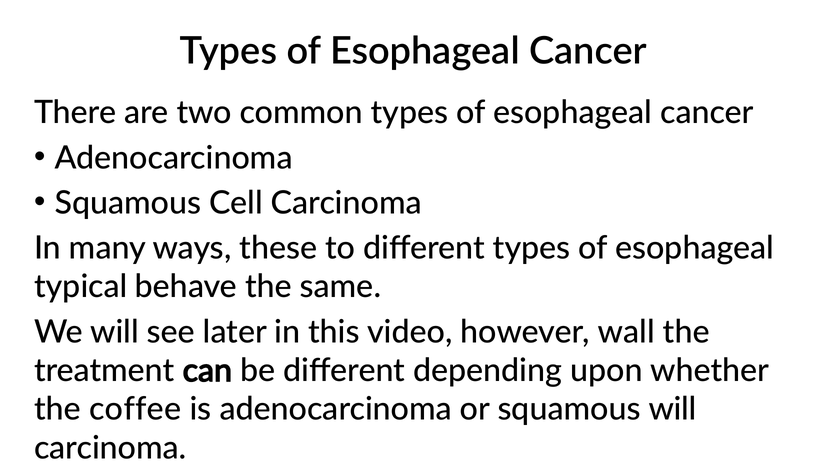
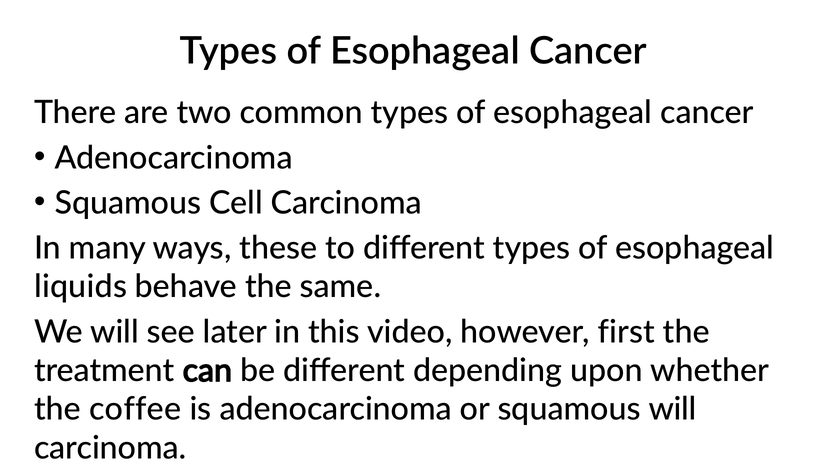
typical: typical -> liquids (81, 287)
wall: wall -> first (626, 332)
